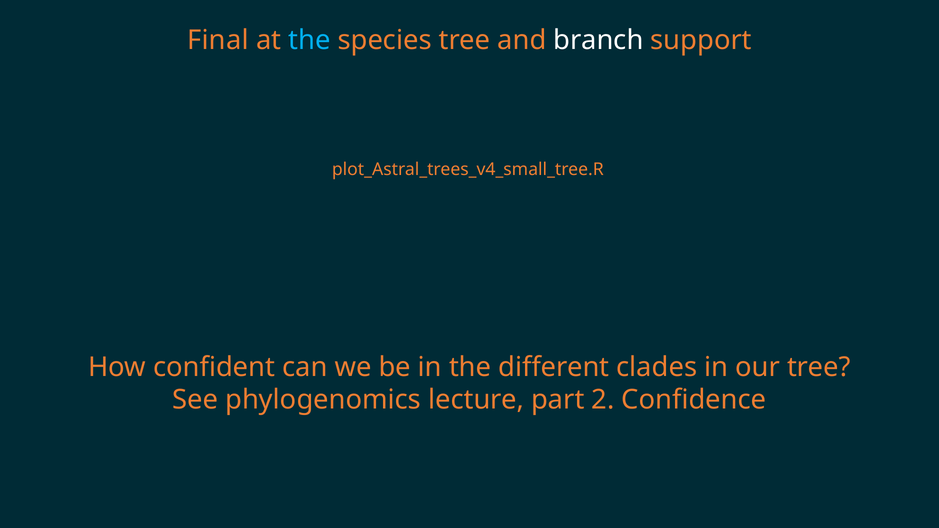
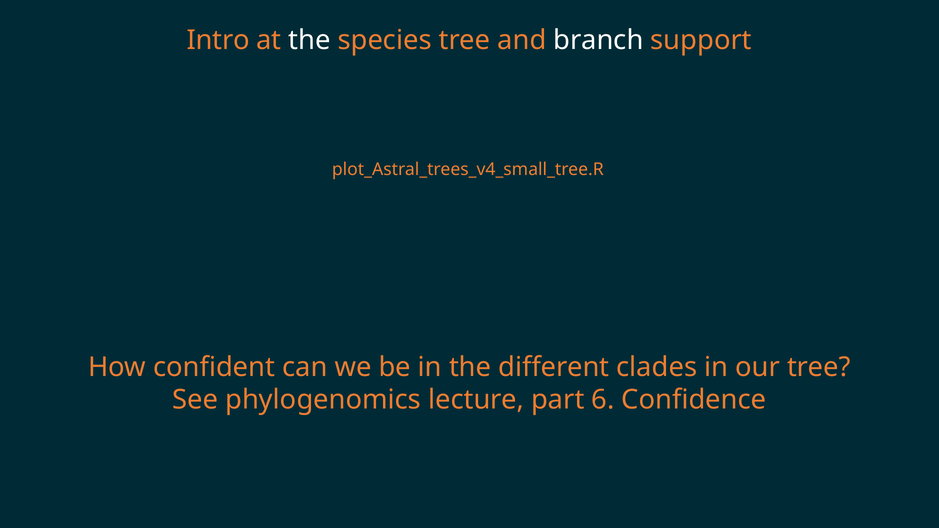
Final: Final -> Intro (218, 40)
the colour: light blue -> white (309, 40)
2: 2 -> 6 (603, 400)
